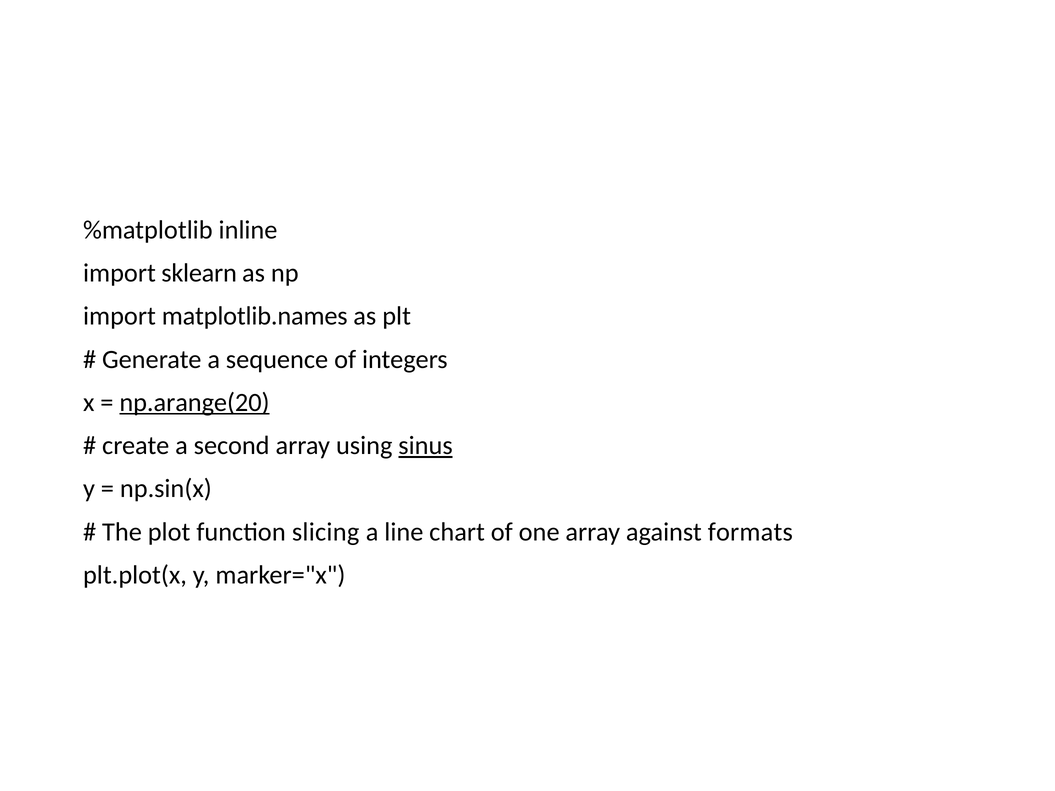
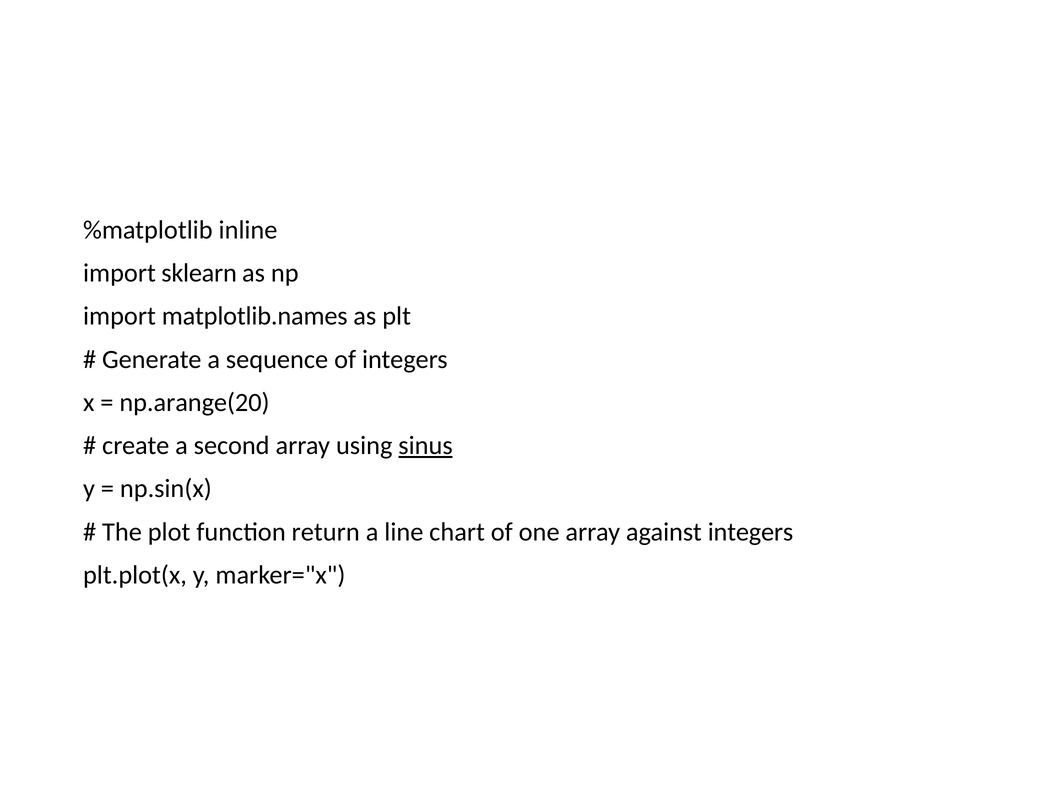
np.arange(20 underline: present -> none (194, 403)
slicing: slicing -> return (326, 532)
against formats: formats -> integers (751, 532)
